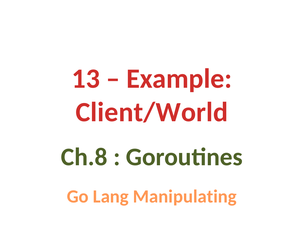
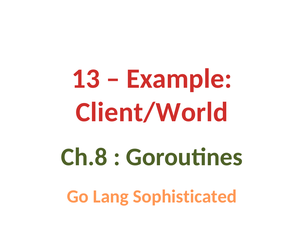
Manipulating: Manipulating -> Sophisticated (185, 196)
